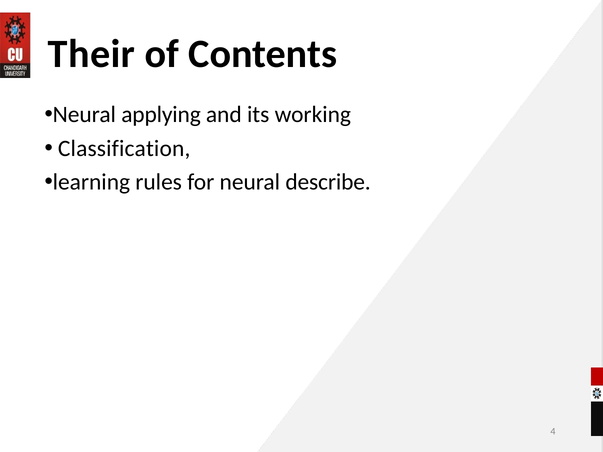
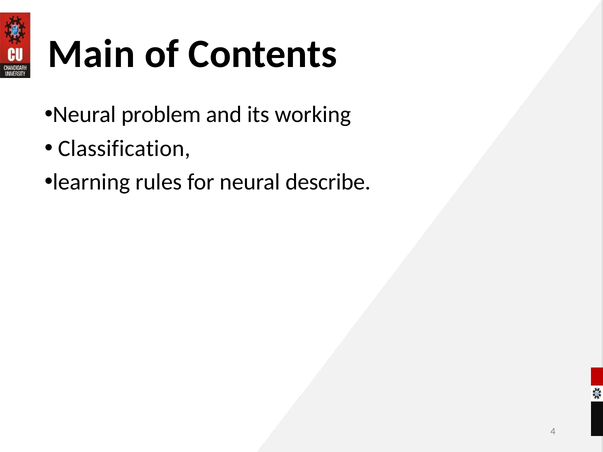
Their: Their -> Main (92, 54)
applying: applying -> problem (161, 115)
